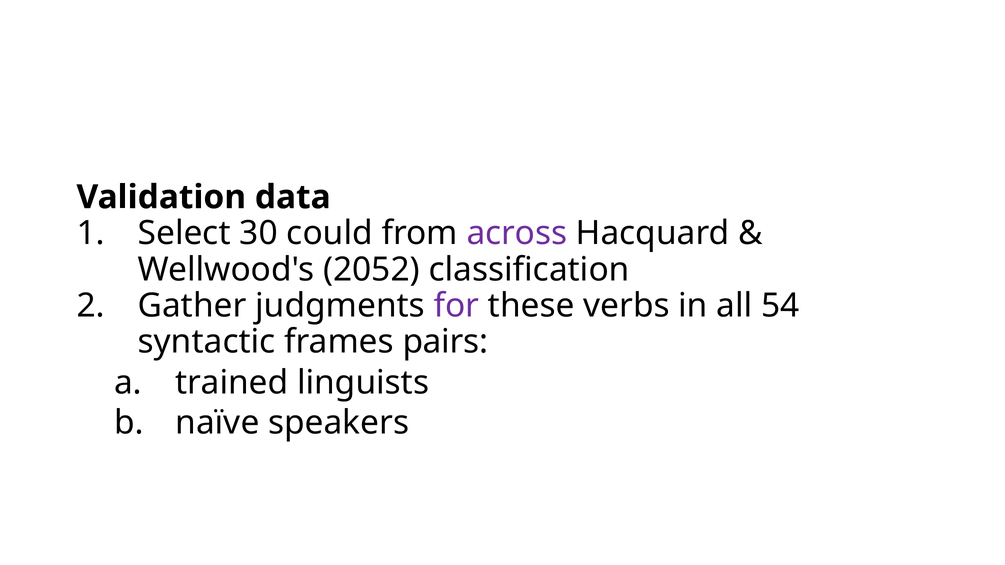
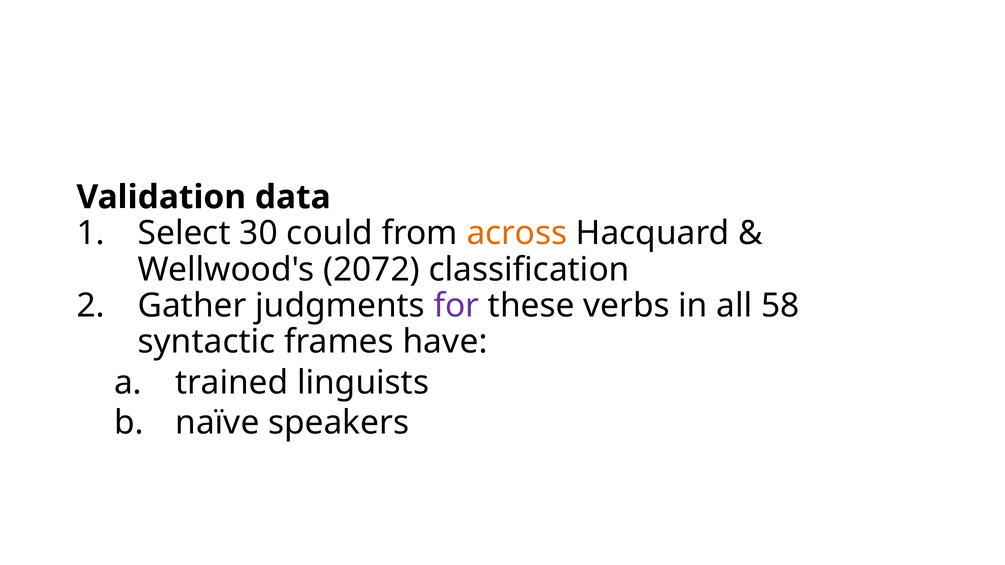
across colour: purple -> orange (517, 233)
2052: 2052 -> 2072 (371, 270)
54: 54 -> 58 (780, 306)
pairs: pairs -> have (445, 342)
